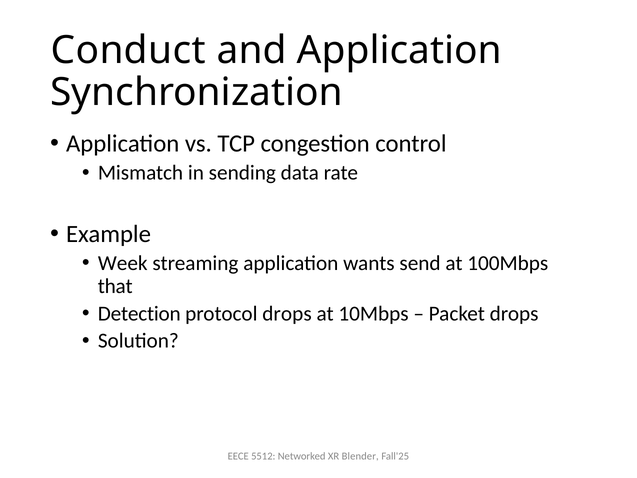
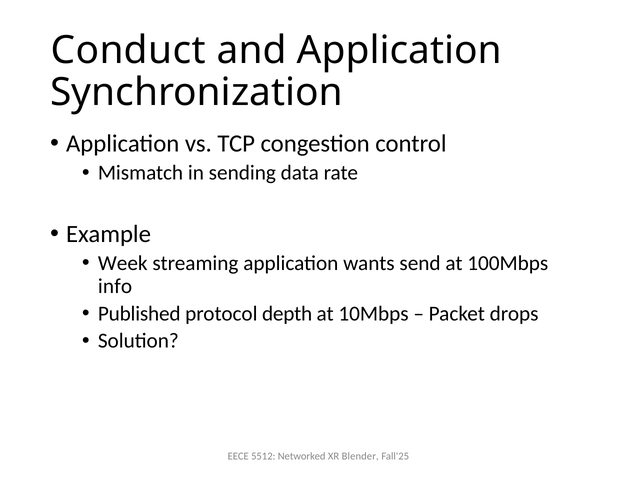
that: that -> info (115, 286)
Detection: Detection -> Published (139, 313)
protocol drops: drops -> depth (287, 313)
